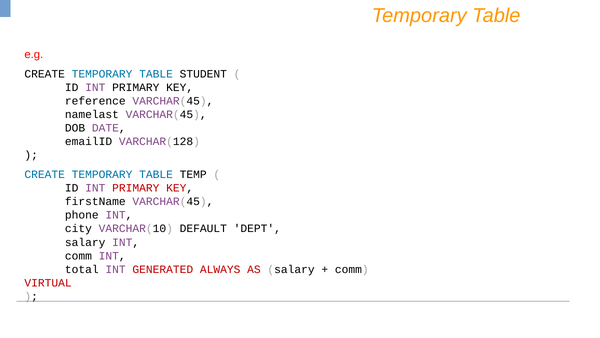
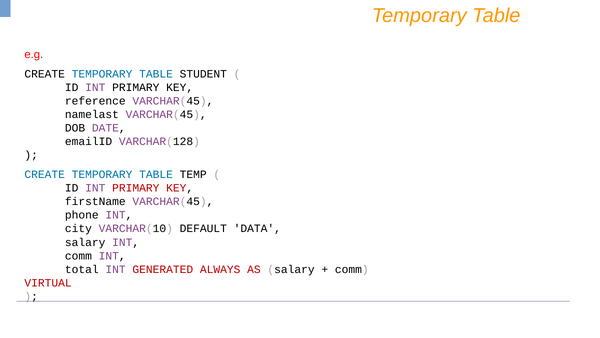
DEPT: DEPT -> DATA (257, 228)
